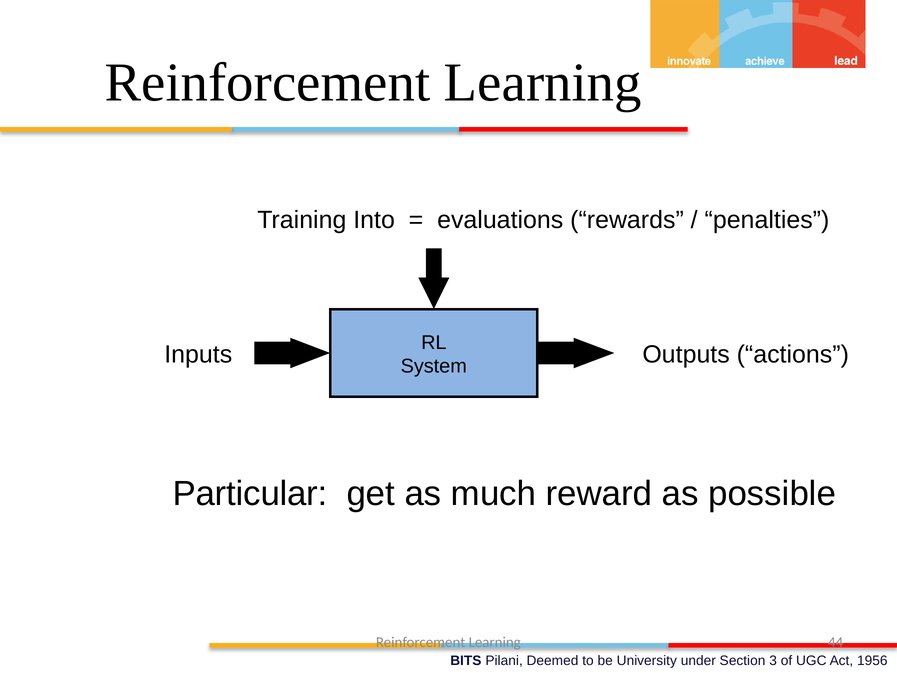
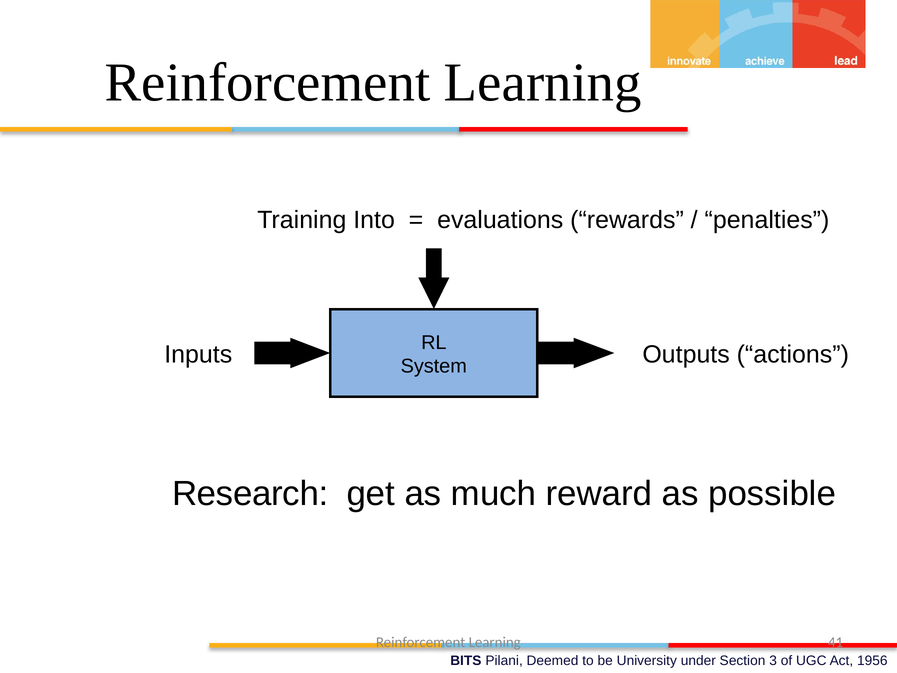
Particular: Particular -> Research (250, 493)
44: 44 -> 41 (836, 642)
